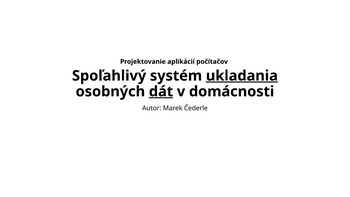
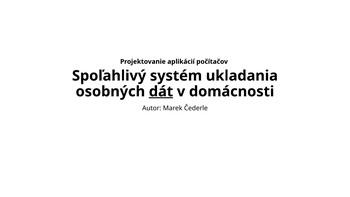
ukladania underline: present -> none (242, 76)
